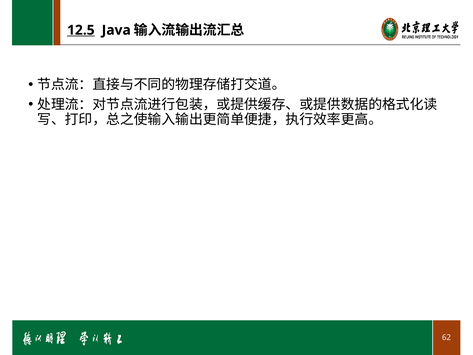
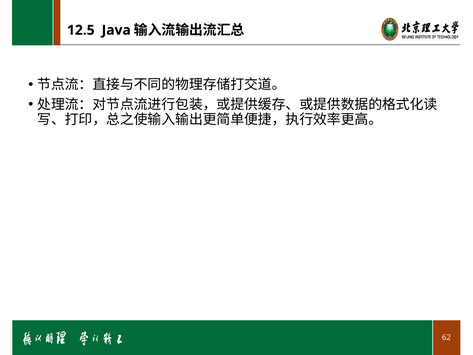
12.5 underline: present -> none (81, 30)
